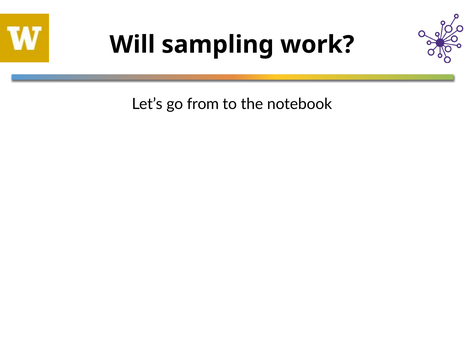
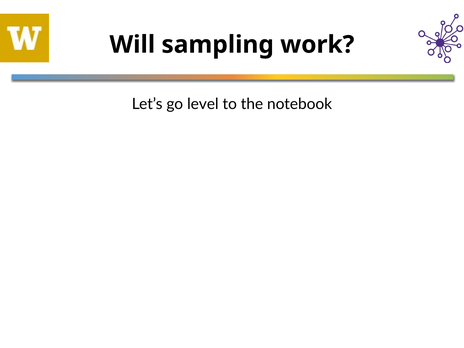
from: from -> level (203, 104)
